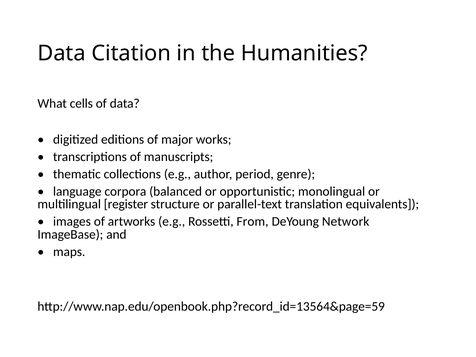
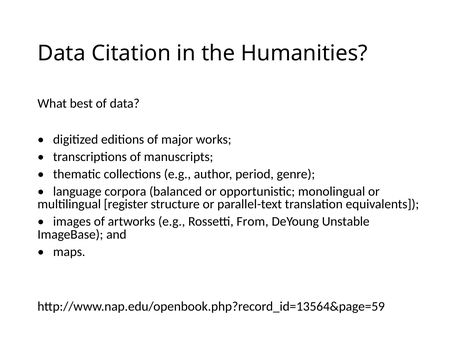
cells: cells -> best (81, 103)
Network: Network -> Unstable (346, 222)
